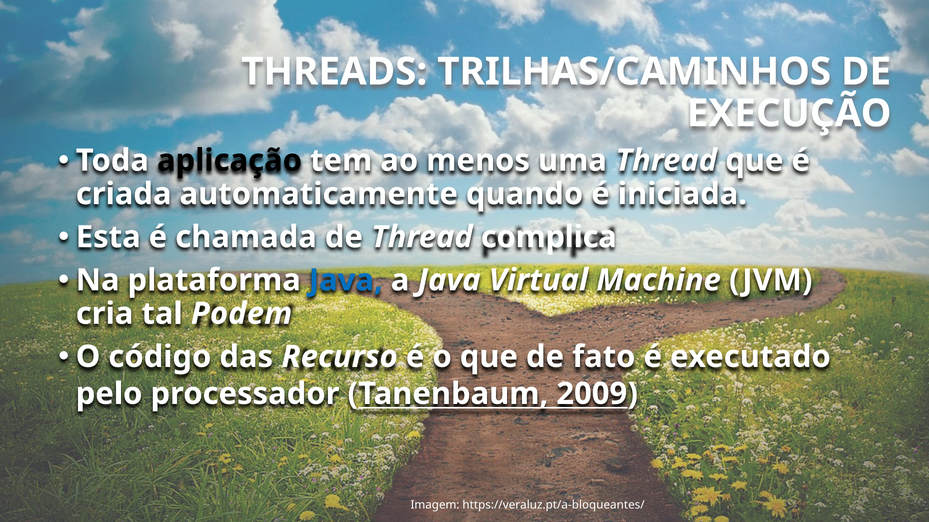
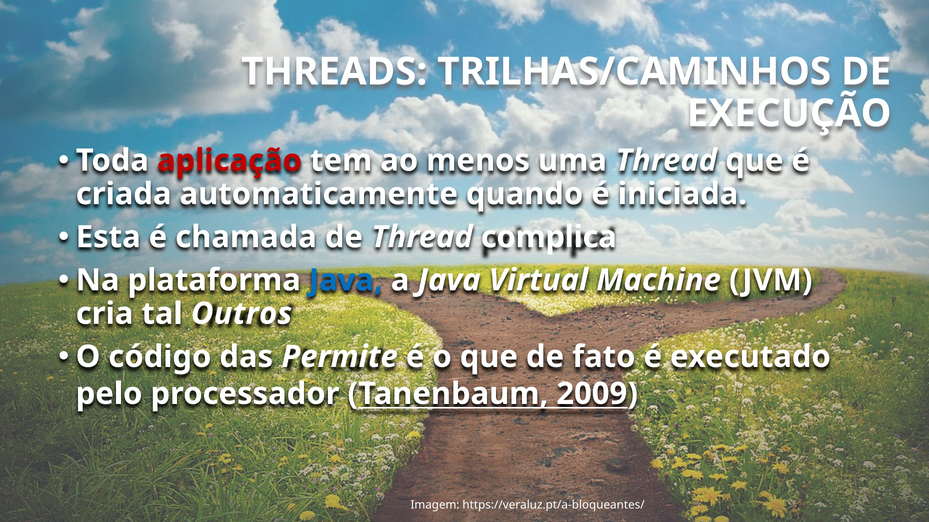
aplicação colour: black -> red (230, 161)
Podem: Podem -> Outros (242, 314)
Recurso: Recurso -> Permite (340, 357)
